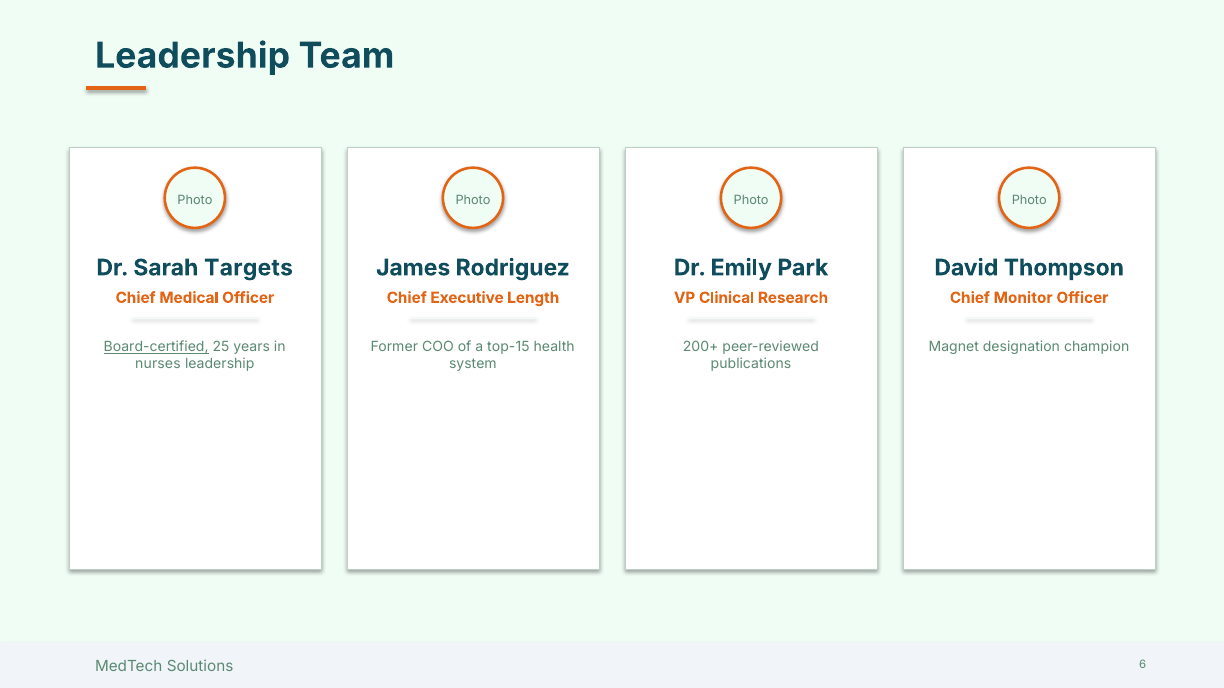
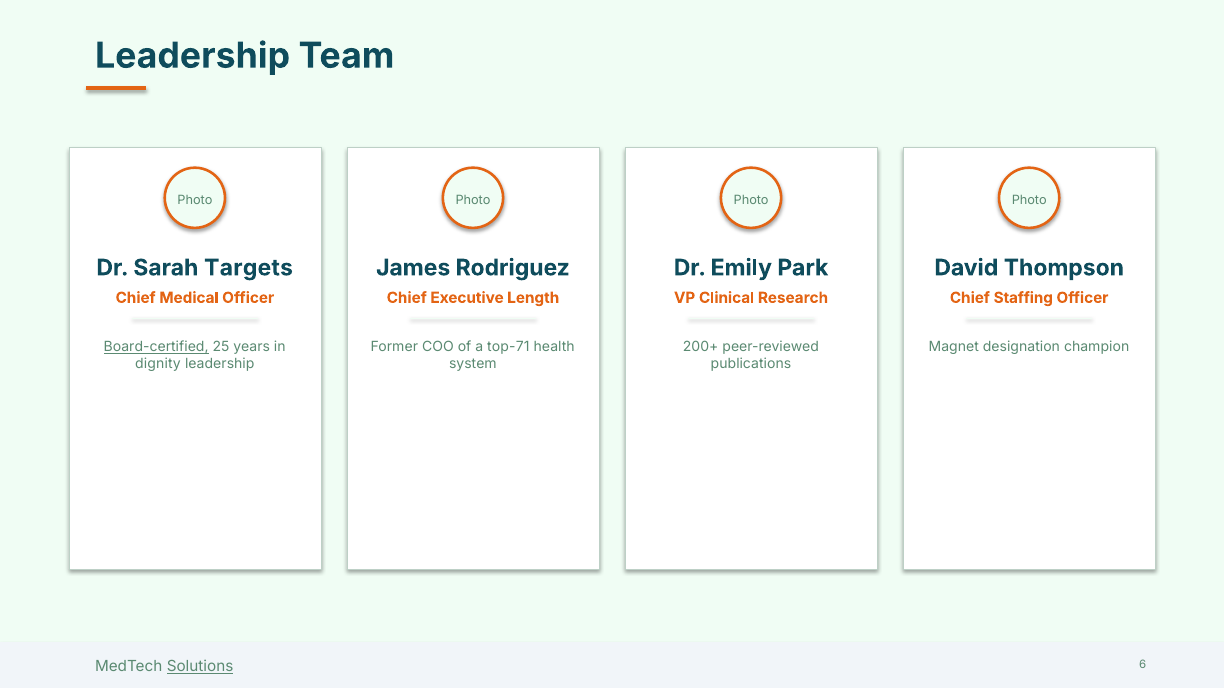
Monitor: Monitor -> Staffing (1023, 298)
top-15: top-15 -> top-71 (508, 347)
nurses: nurses -> dignity (158, 364)
Solutions underline: none -> present (200, 667)
